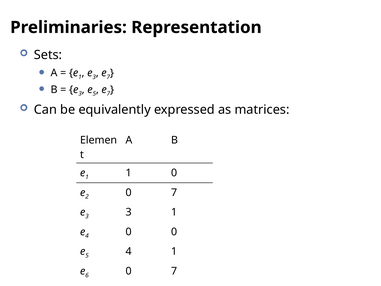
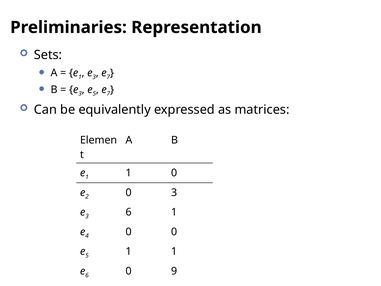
7: 7 -> 3 (174, 192)
3: 3 -> 6 (129, 212)
4: 4 -> 1 (129, 251)
7: 7 -> 9 (174, 271)
